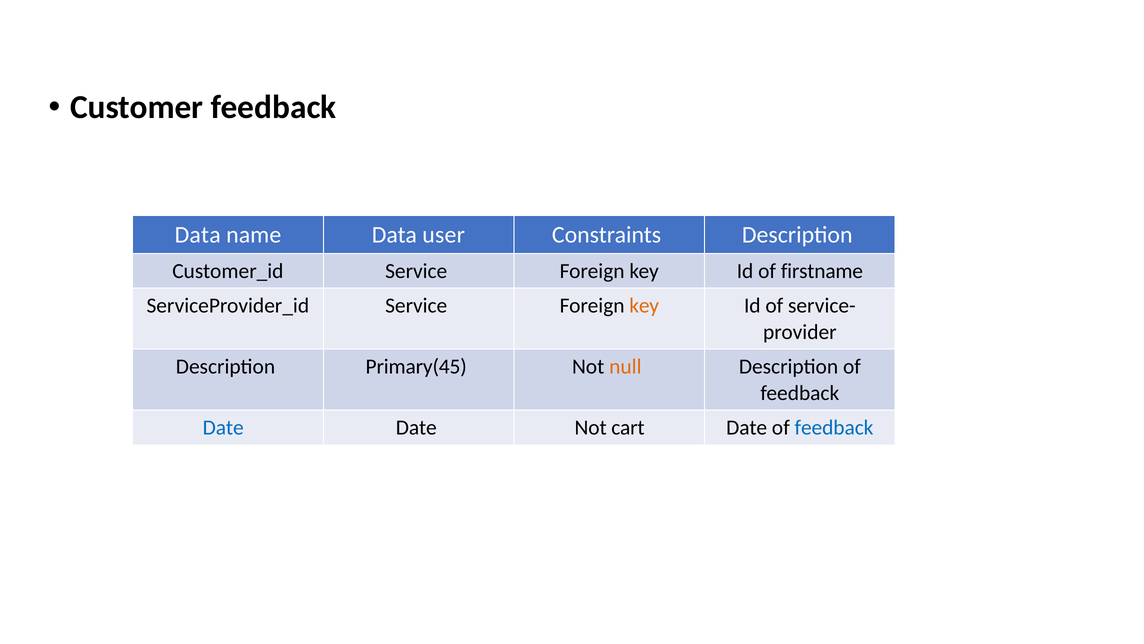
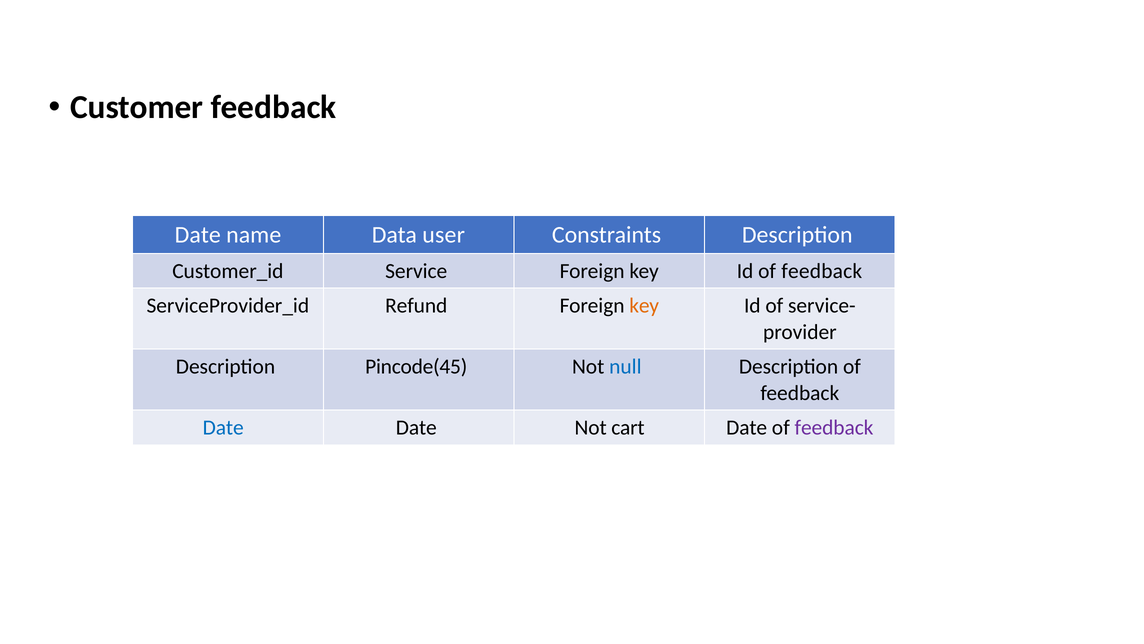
Data: Data -> Date (198, 235)
Id of firstname: firstname -> feedback (822, 271)
Service: Service -> Refund (416, 306)
Primary(45: Primary(45 -> Pincode(45 (416, 367)
null colour: orange -> blue (625, 367)
feedback colour: blue -> purple (834, 428)
